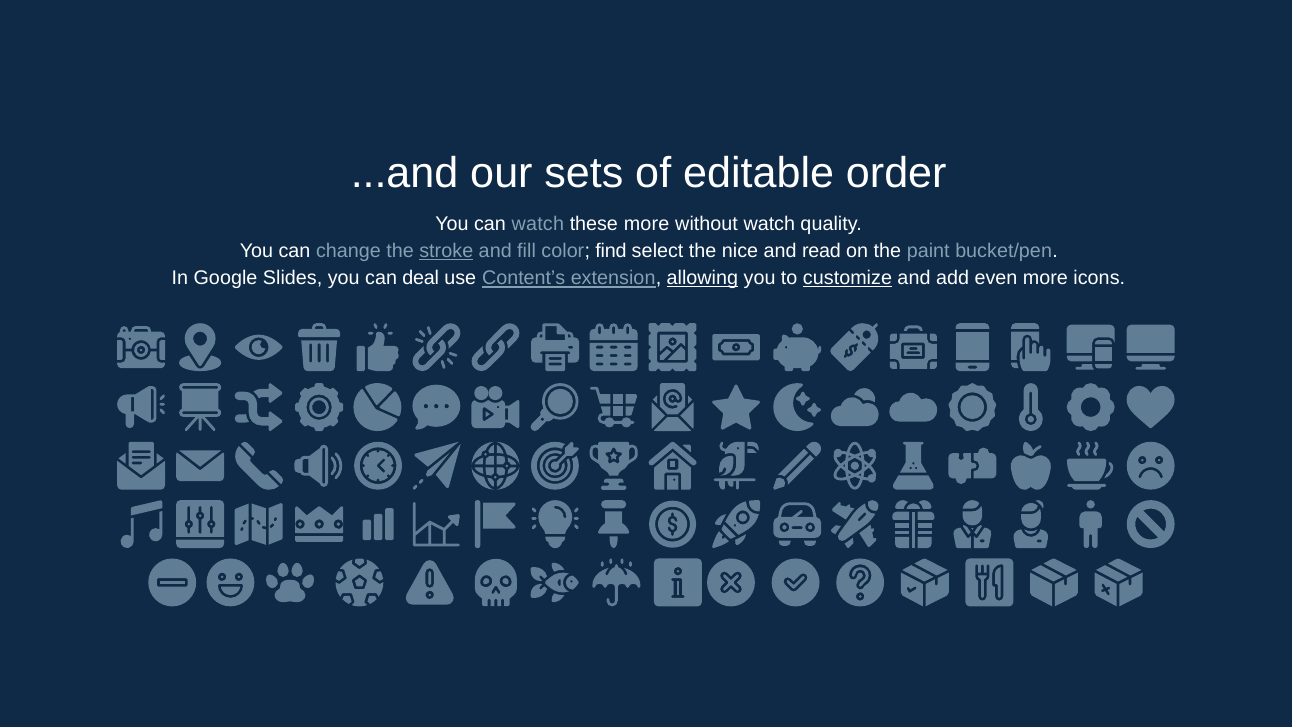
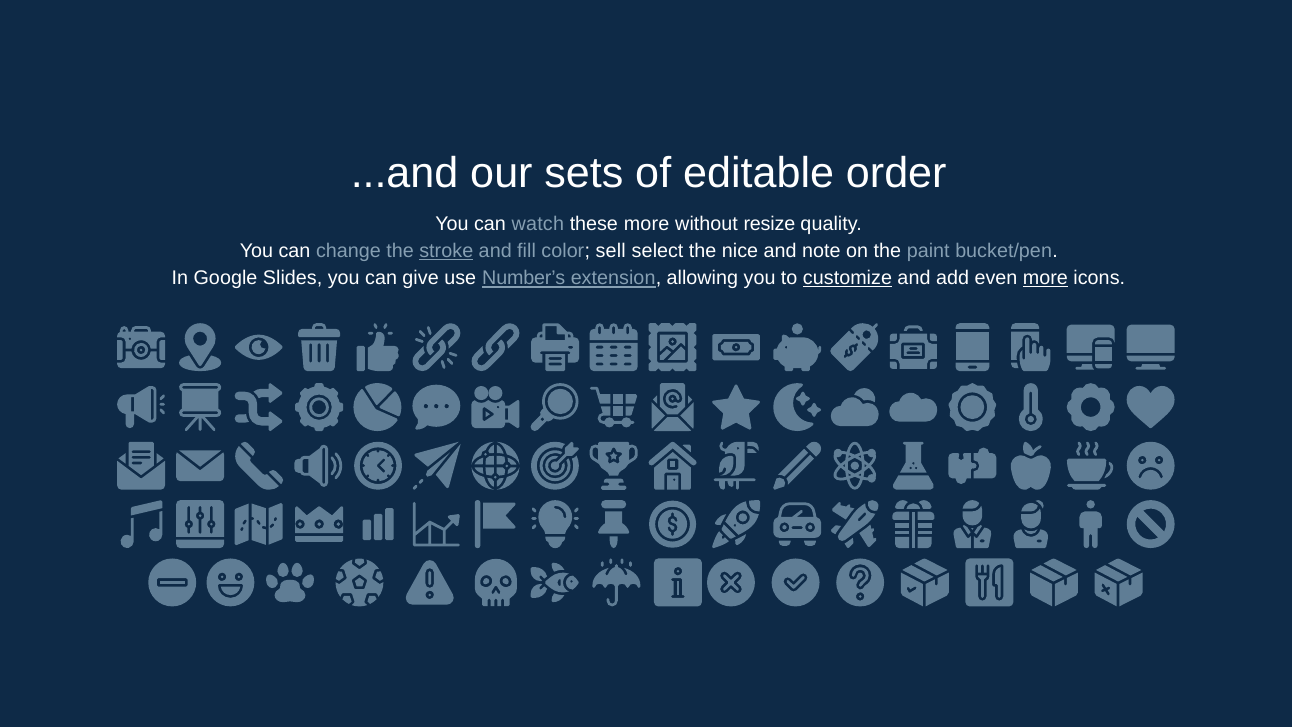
without watch: watch -> resize (769, 224)
find: find -> sell (611, 251)
read: read -> note (821, 251)
deal: deal -> give (421, 278)
Content’s: Content’s -> Number’s (524, 278)
allowing underline: present -> none (702, 278)
more underline: none -> present (1045, 278)
